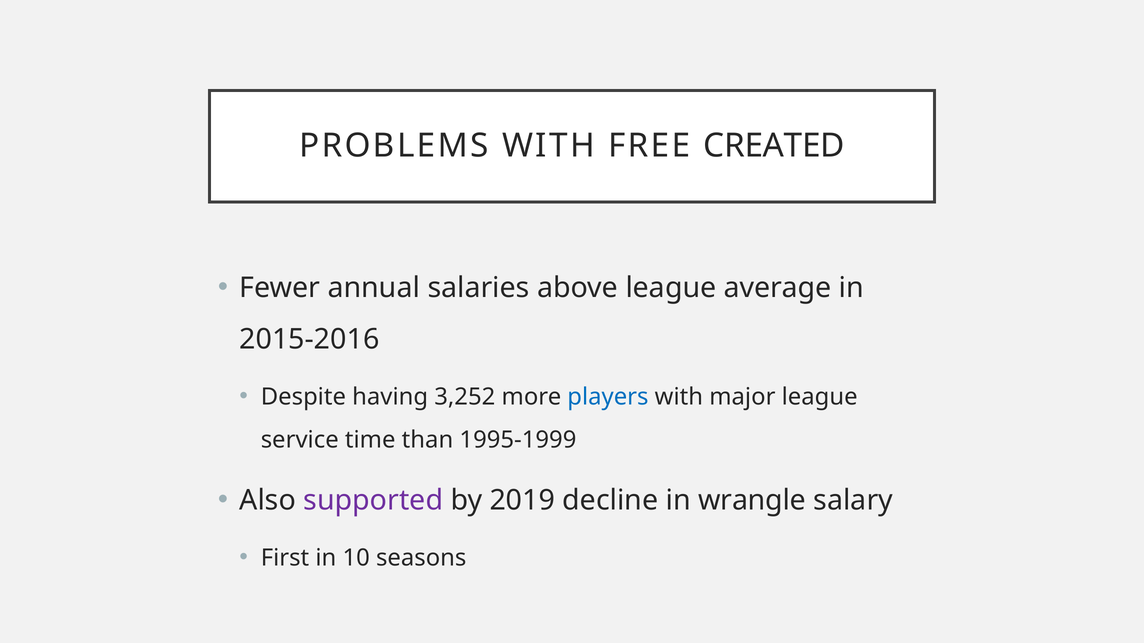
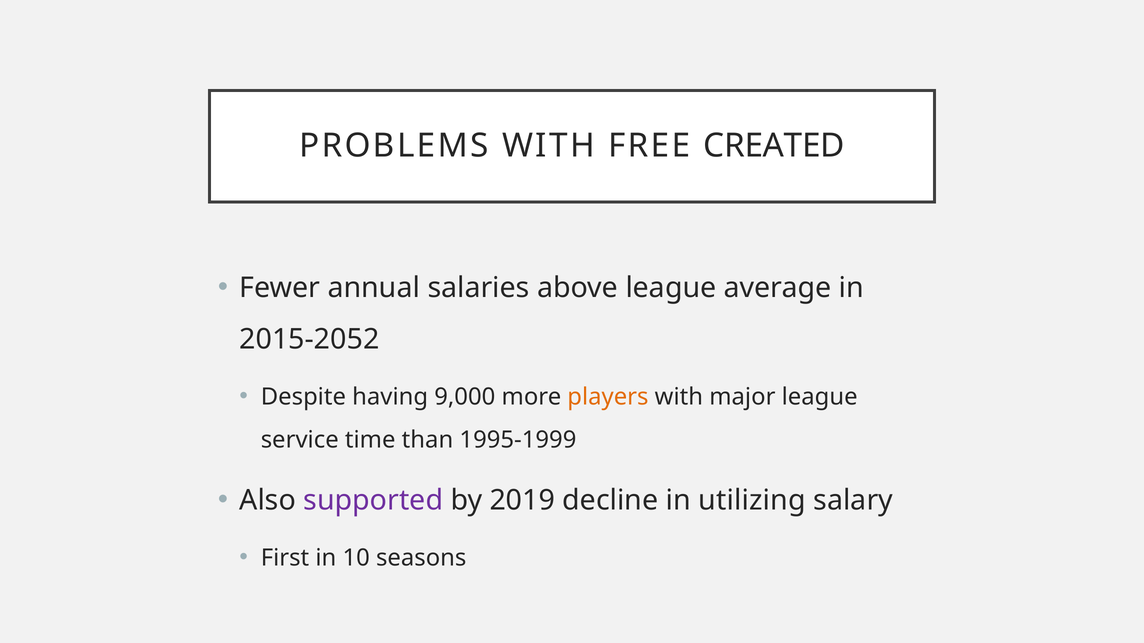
2015-2016: 2015-2016 -> 2015-2052 (309, 340)
3,252: 3,252 -> 9,000 (465, 397)
players colour: blue -> orange (608, 397)
wrangle: wrangle -> utilizing (752, 501)
